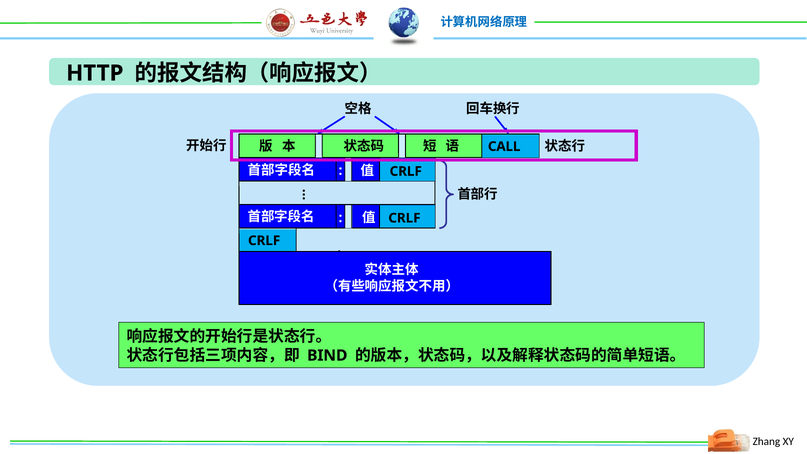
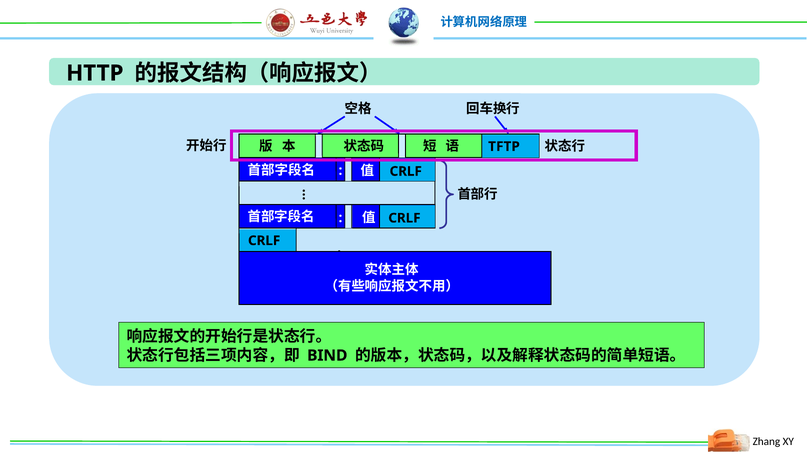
CALL: CALL -> TFTP (504, 146)
